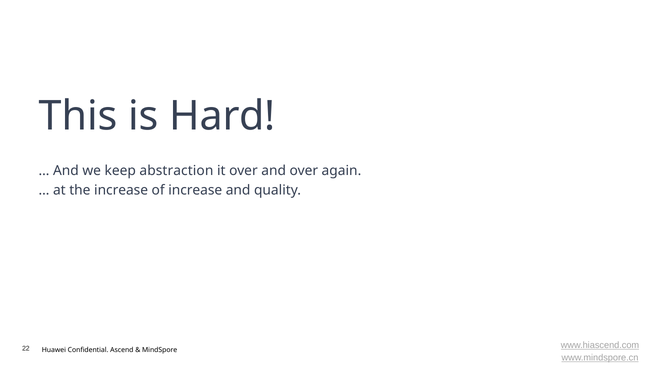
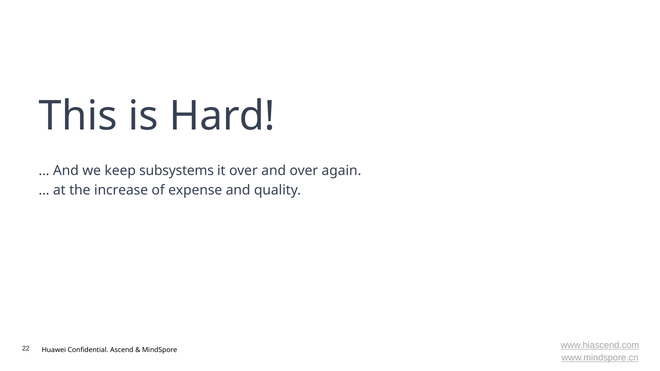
abstraction: abstraction -> subsystems (177, 171)
of increase: increase -> expense (195, 190)
